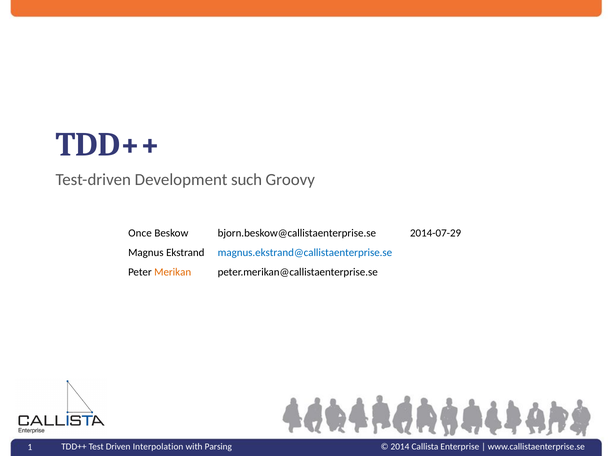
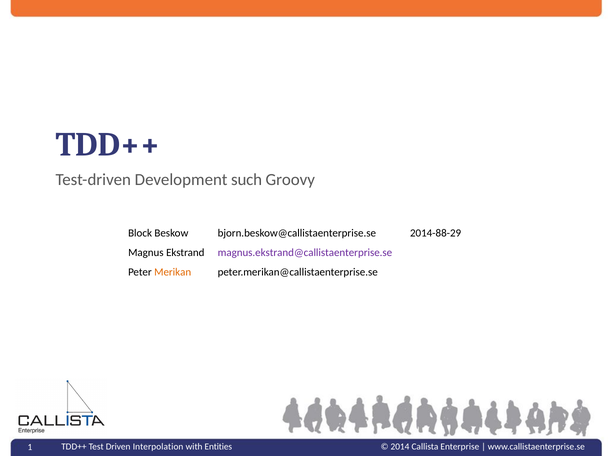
Once: Once -> Block (140, 233)
2014-07-29: 2014-07-29 -> 2014-88-29 (436, 233)
magnus.ekstrand@callistaenterprise.se colour: blue -> purple (305, 253)
Parsing: Parsing -> Entities (218, 446)
